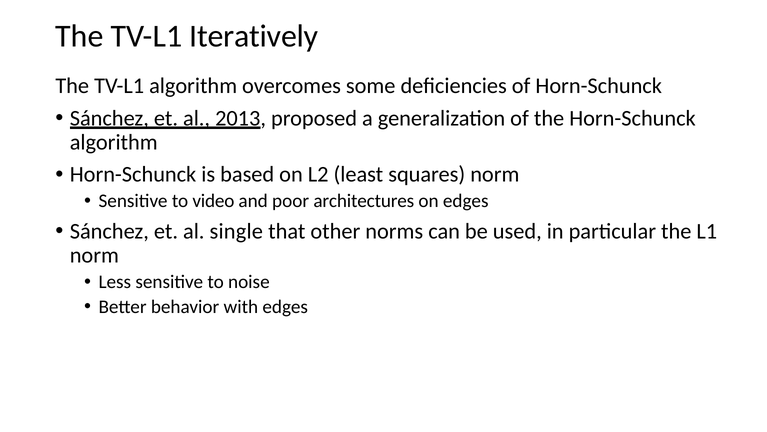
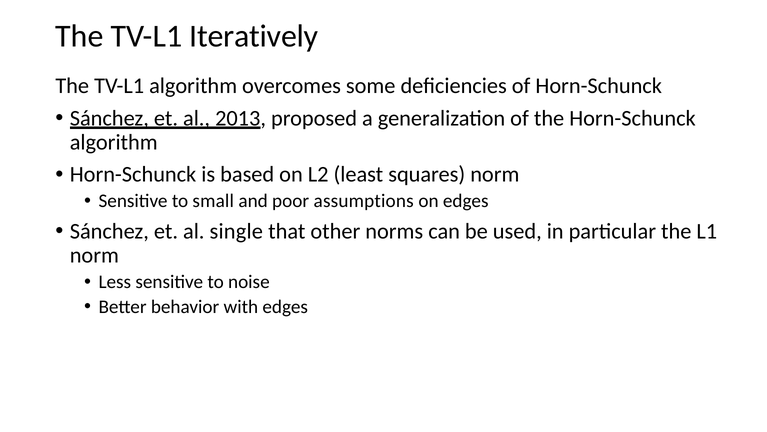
video: video -> small (213, 201)
architectures: architectures -> assumptions (364, 201)
